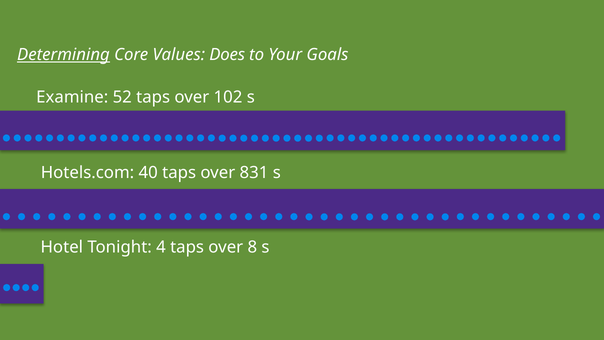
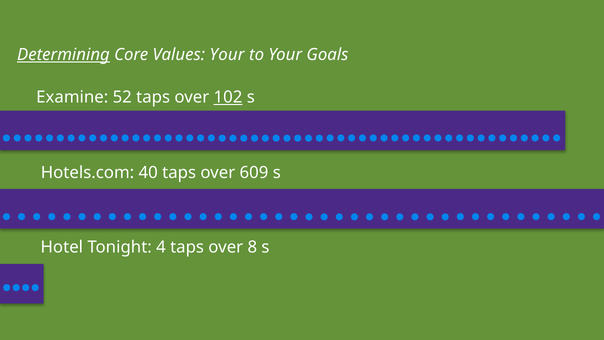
Values Does: Does -> Your (227, 55)
102 underline: none -> present (228, 97)
831: 831 -> 609 (254, 173)
